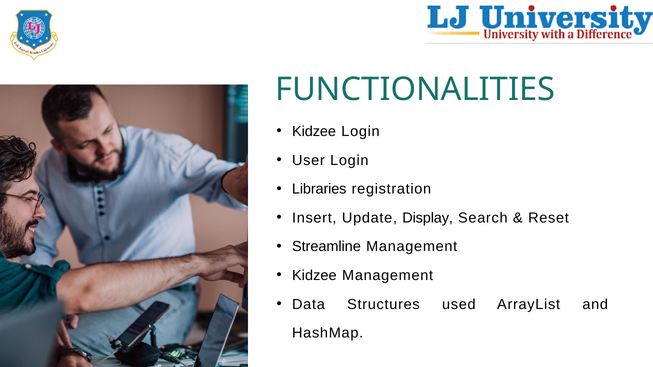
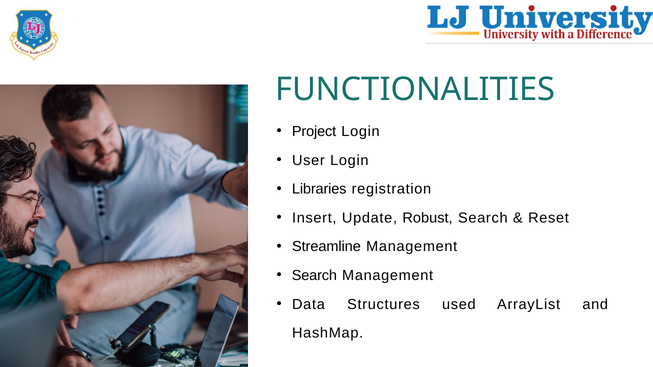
Kidzee: Kidzee -> Project (314, 132)
Display: Display -> Robust (428, 218)
Kidzee: Kidzee -> Search (314, 276)
